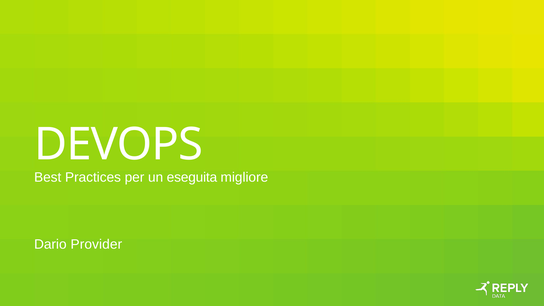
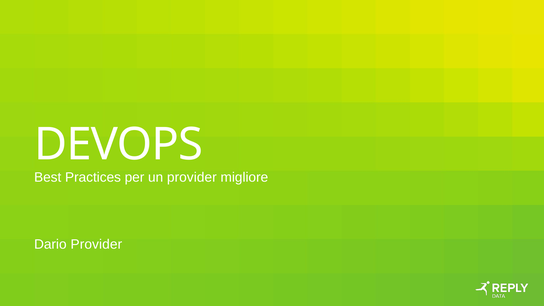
eseguita: eseguita -> provider (192, 177)
